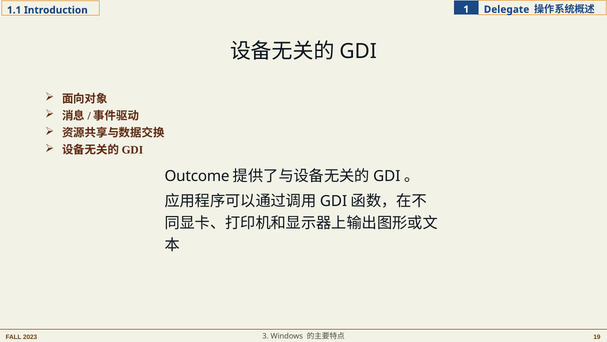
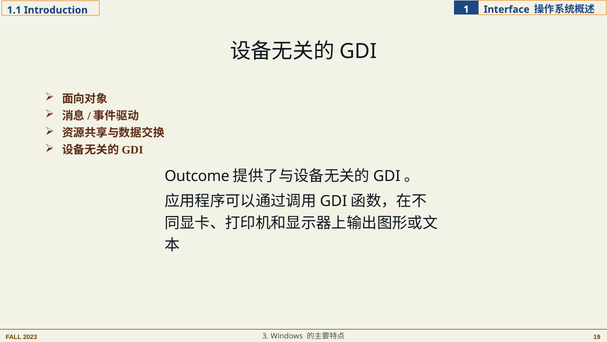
Delegate: Delegate -> Interface (507, 9)
